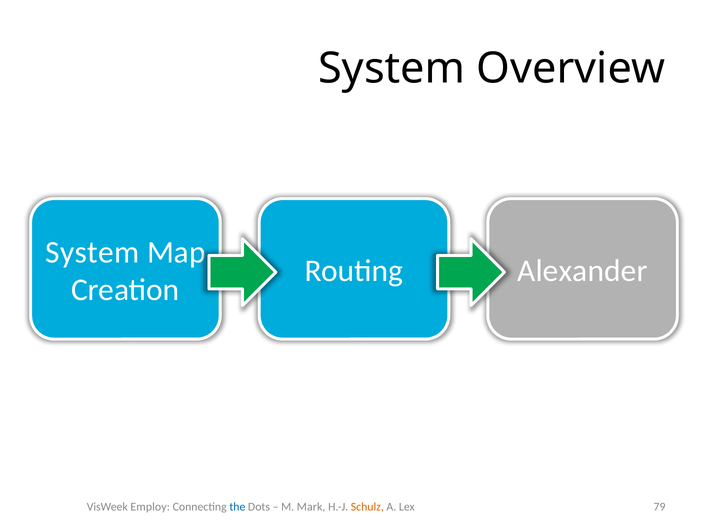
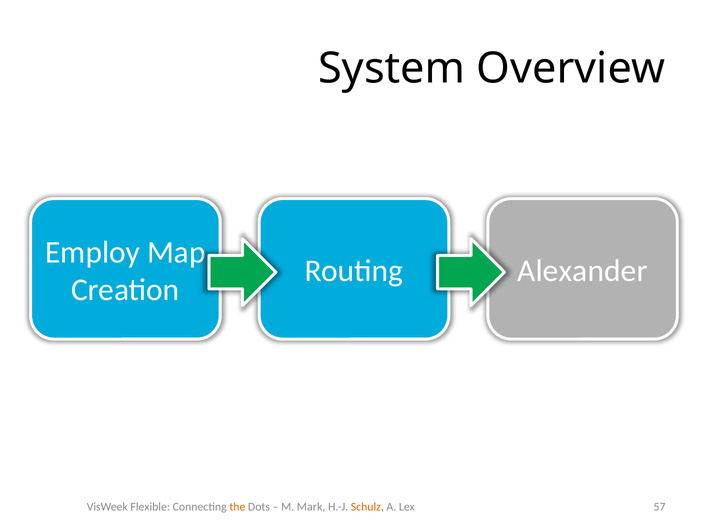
System: System -> Employ (93, 252)
Employ: Employ -> Flexible (150, 507)
the colour: blue -> orange (237, 507)
79: 79 -> 57 (660, 507)
